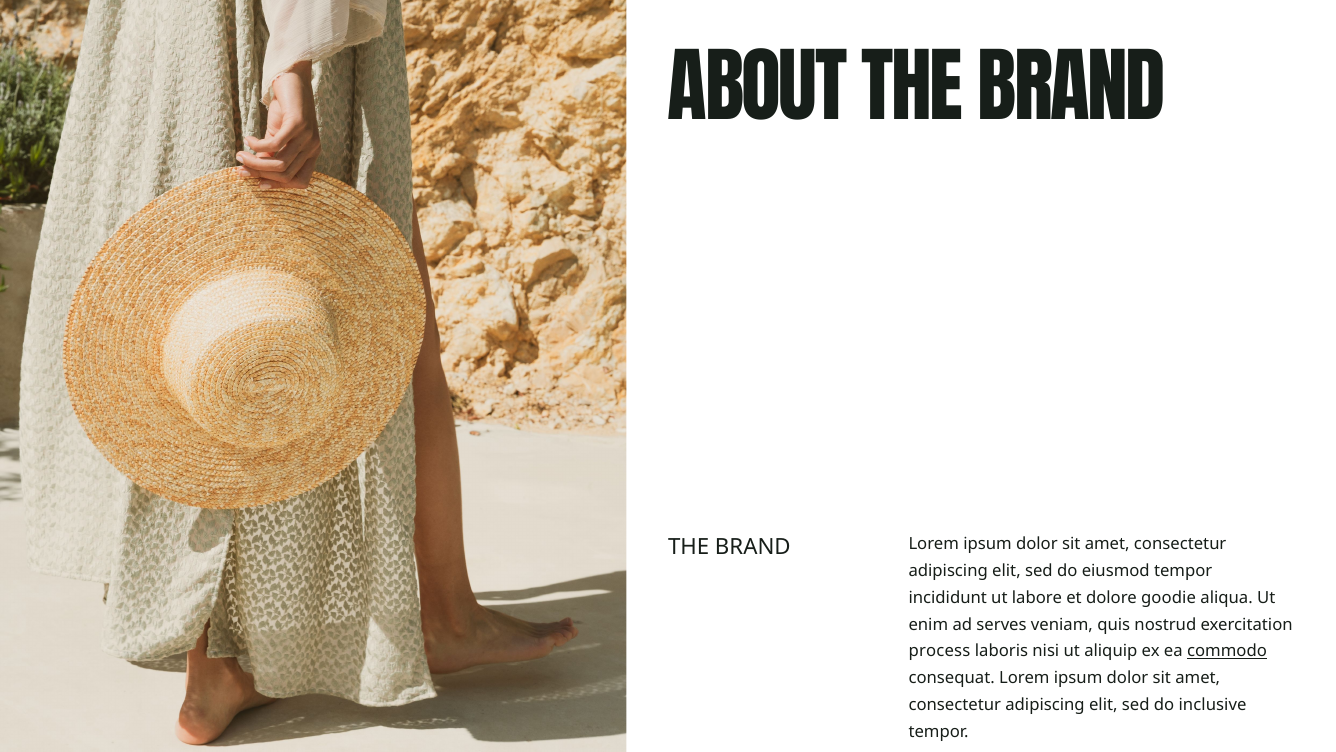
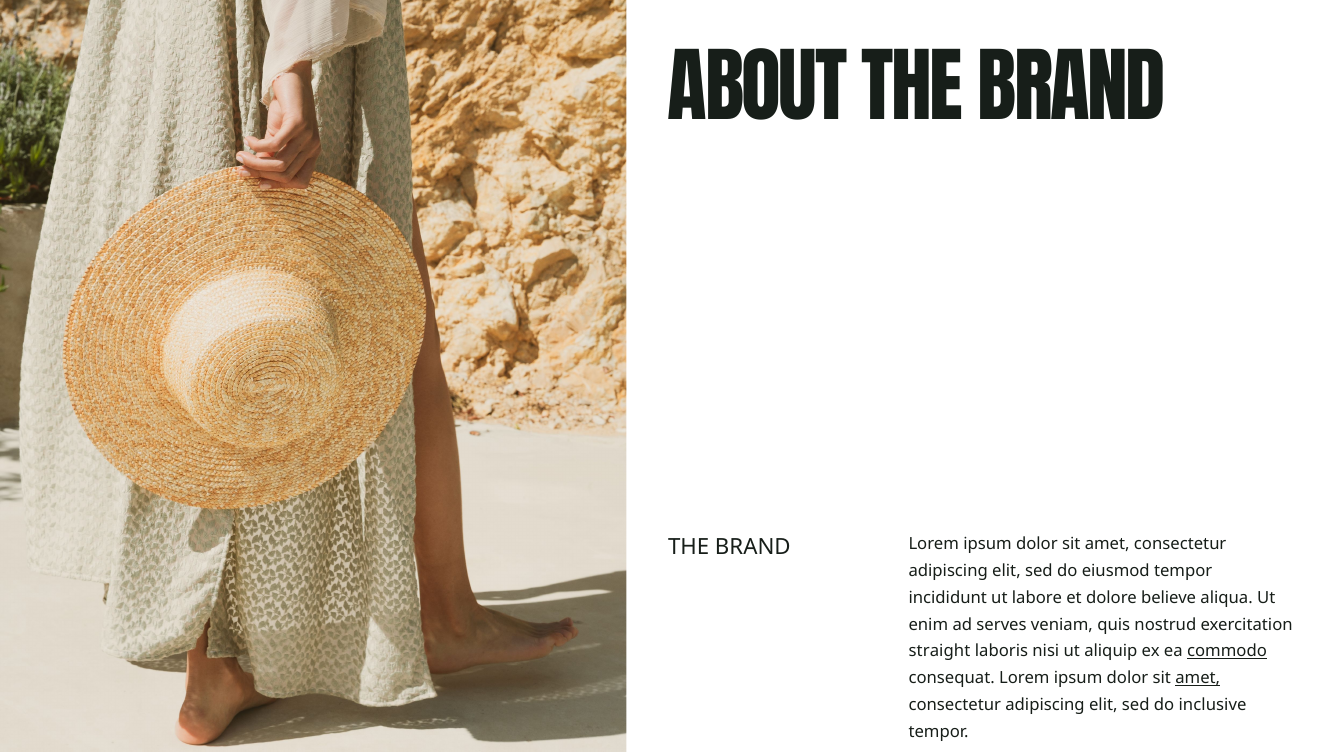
goodie: goodie -> believe (1169, 598)
process: process -> straight (939, 651)
amet underline: none -> present (1198, 678)
